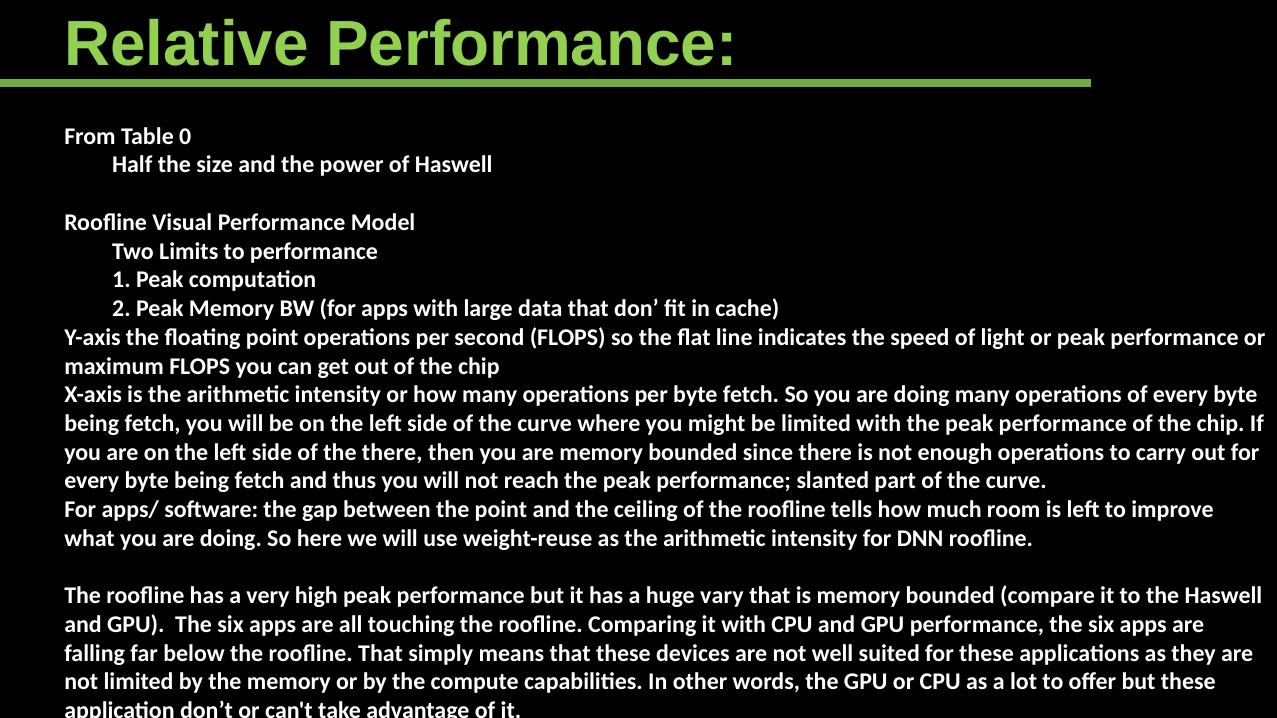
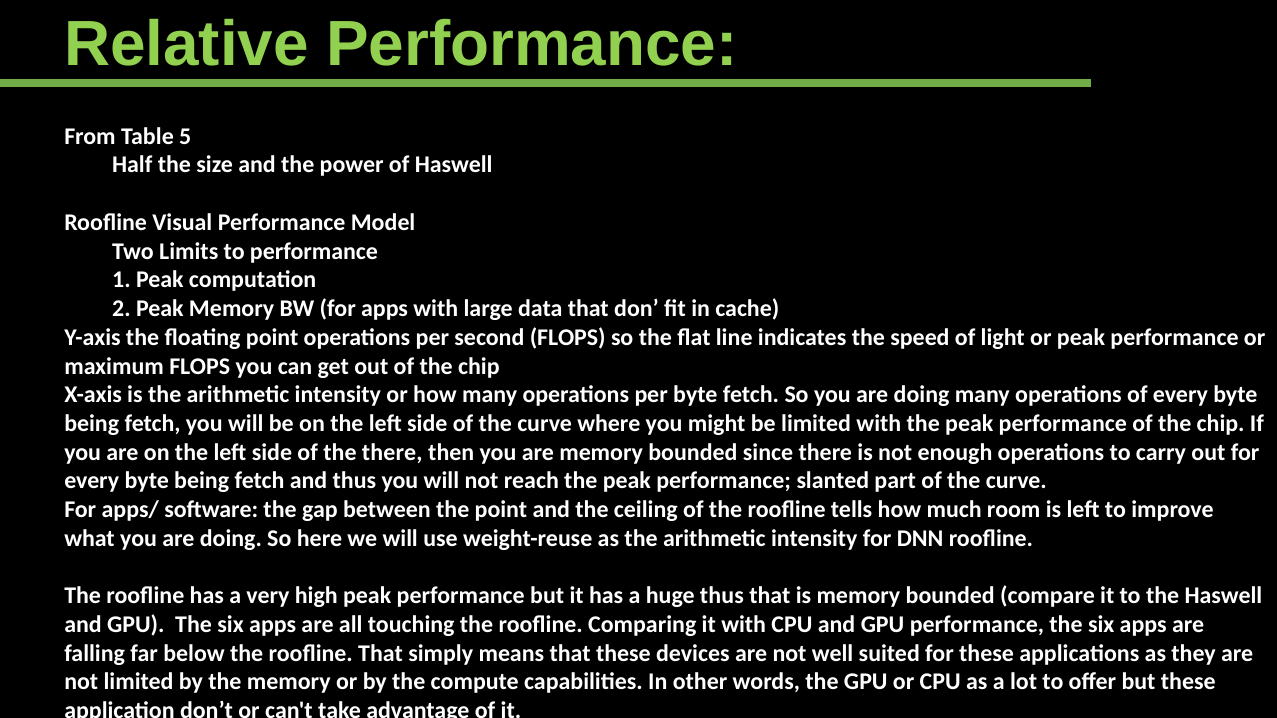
0: 0 -> 5 (185, 136)
huge vary: vary -> thus (722, 596)
